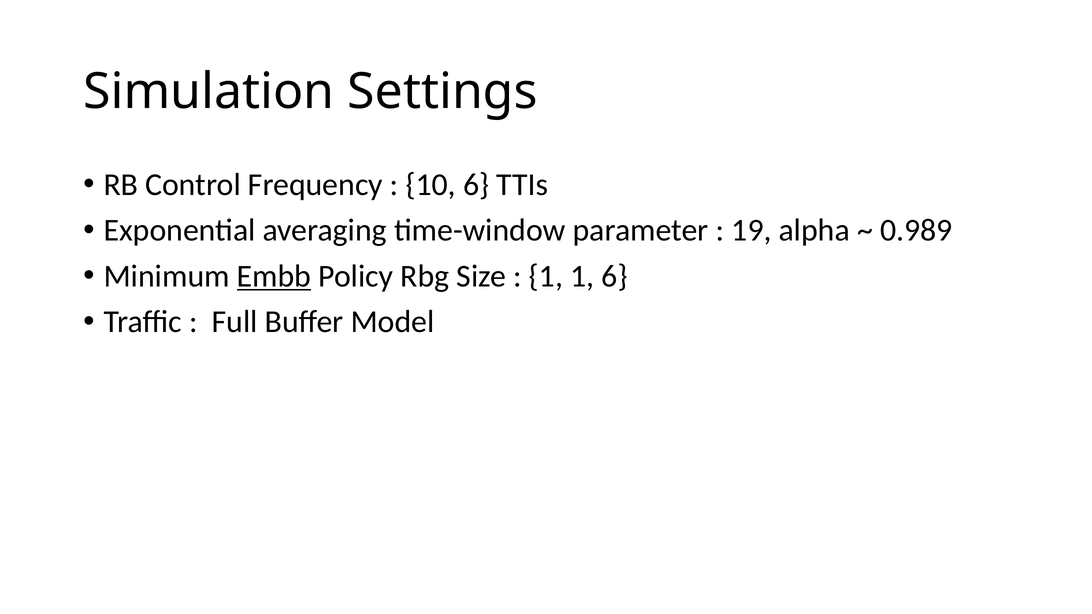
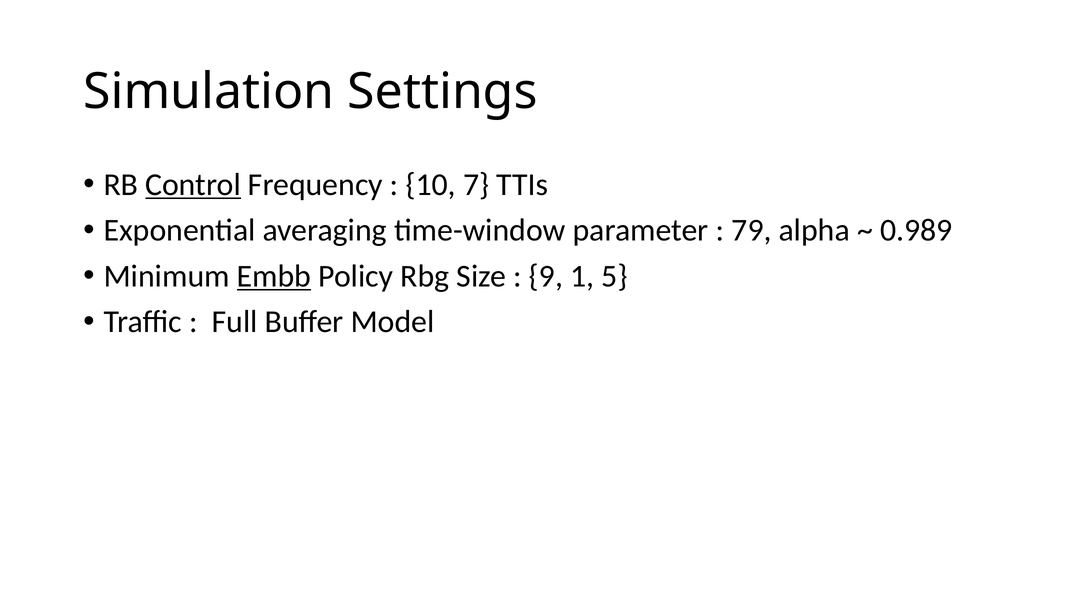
Control underline: none -> present (193, 185)
10 6: 6 -> 7 (476, 185)
19: 19 -> 79 (752, 230)
1: 1 -> 9 (546, 276)
1 6: 6 -> 5 (614, 276)
